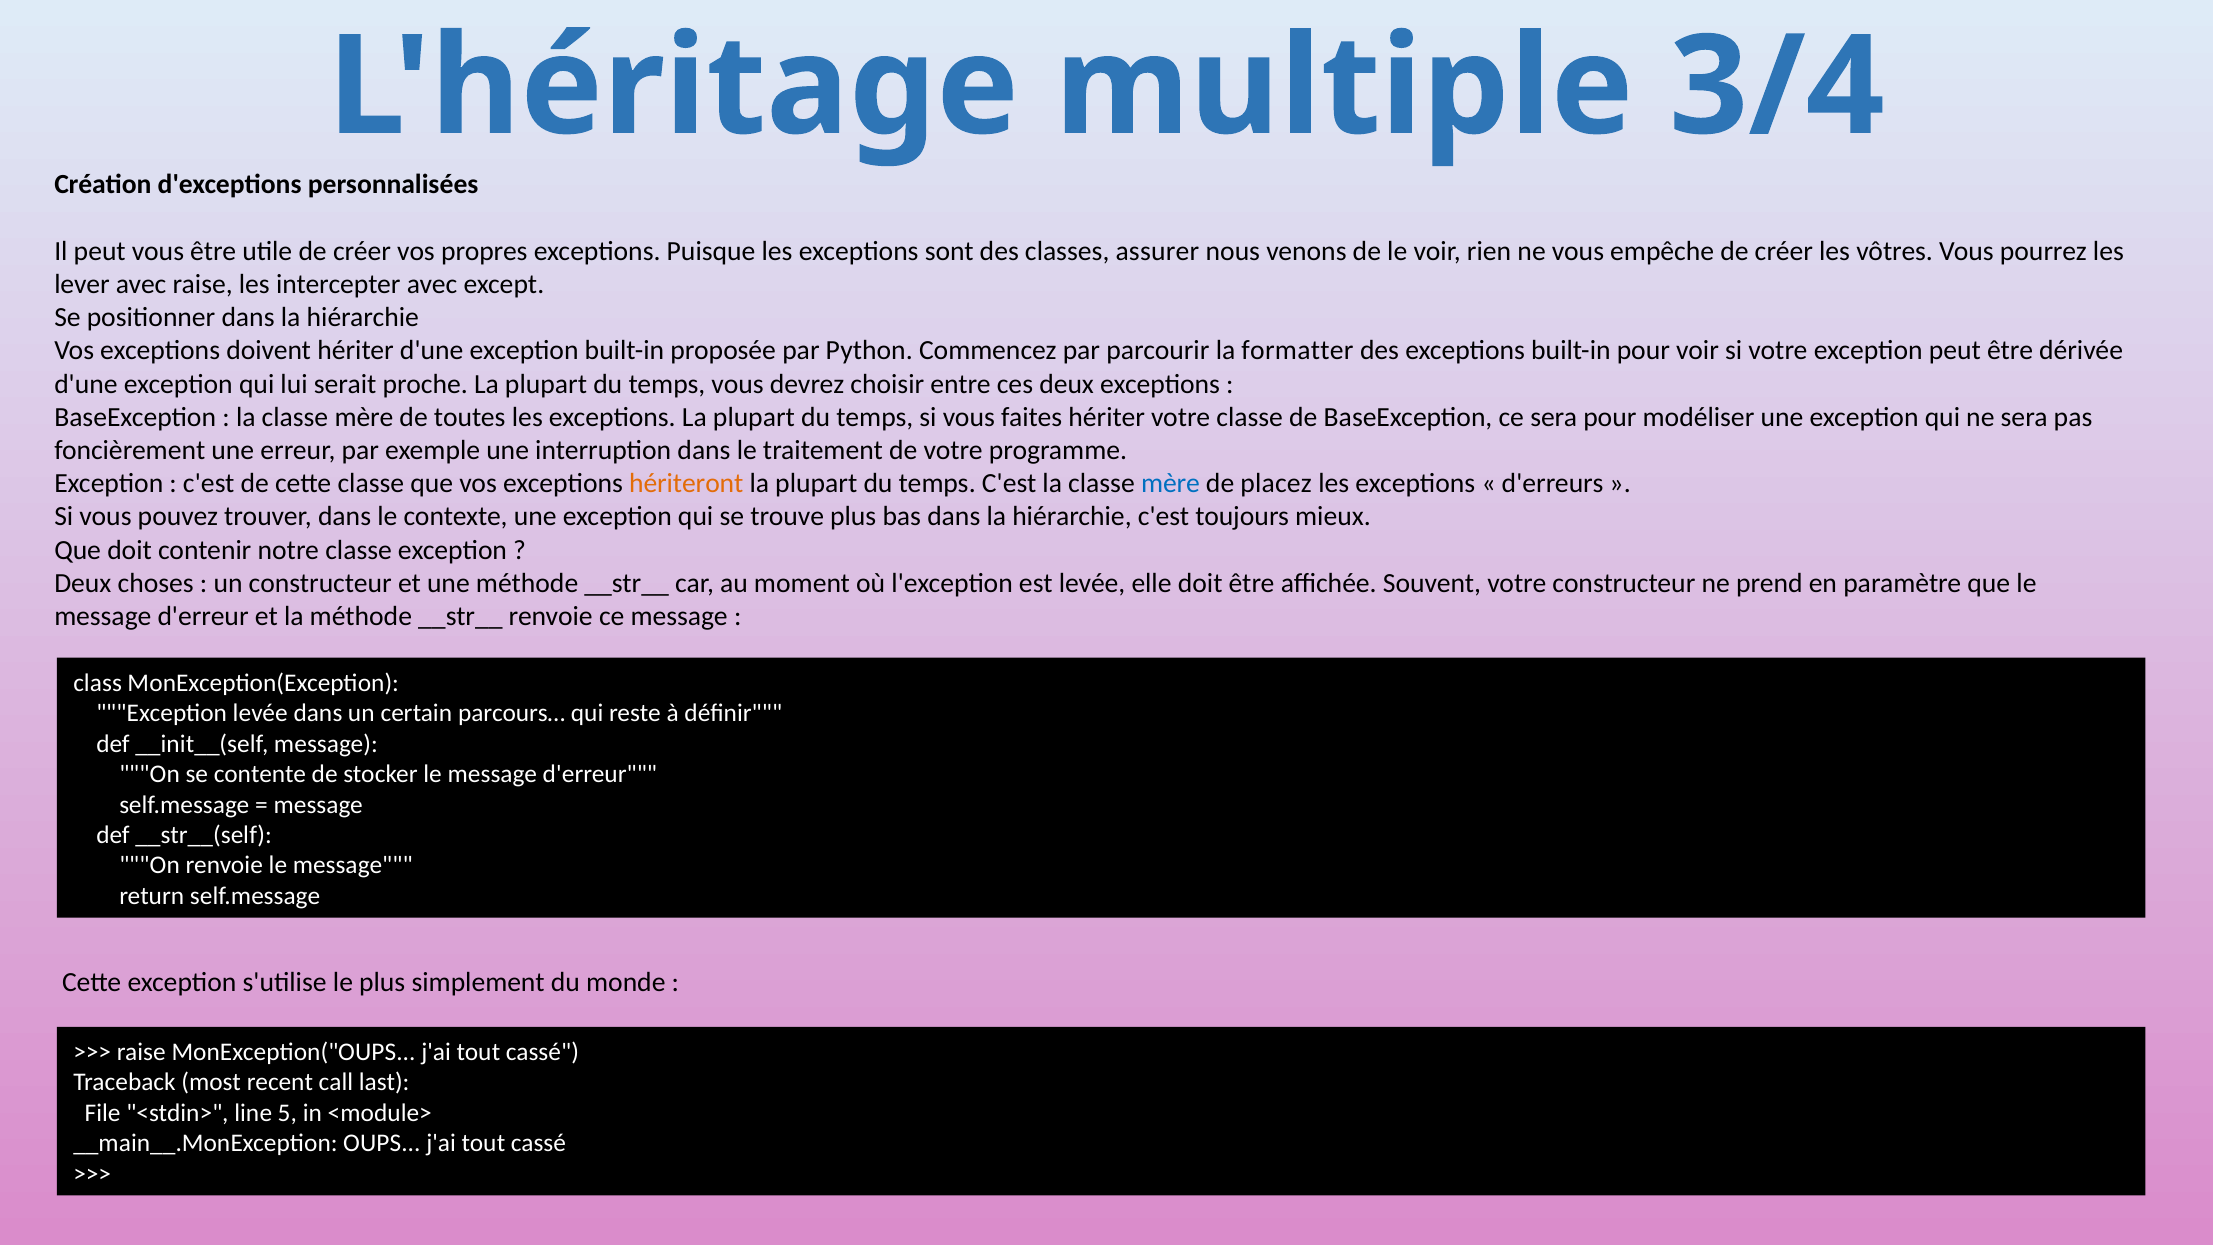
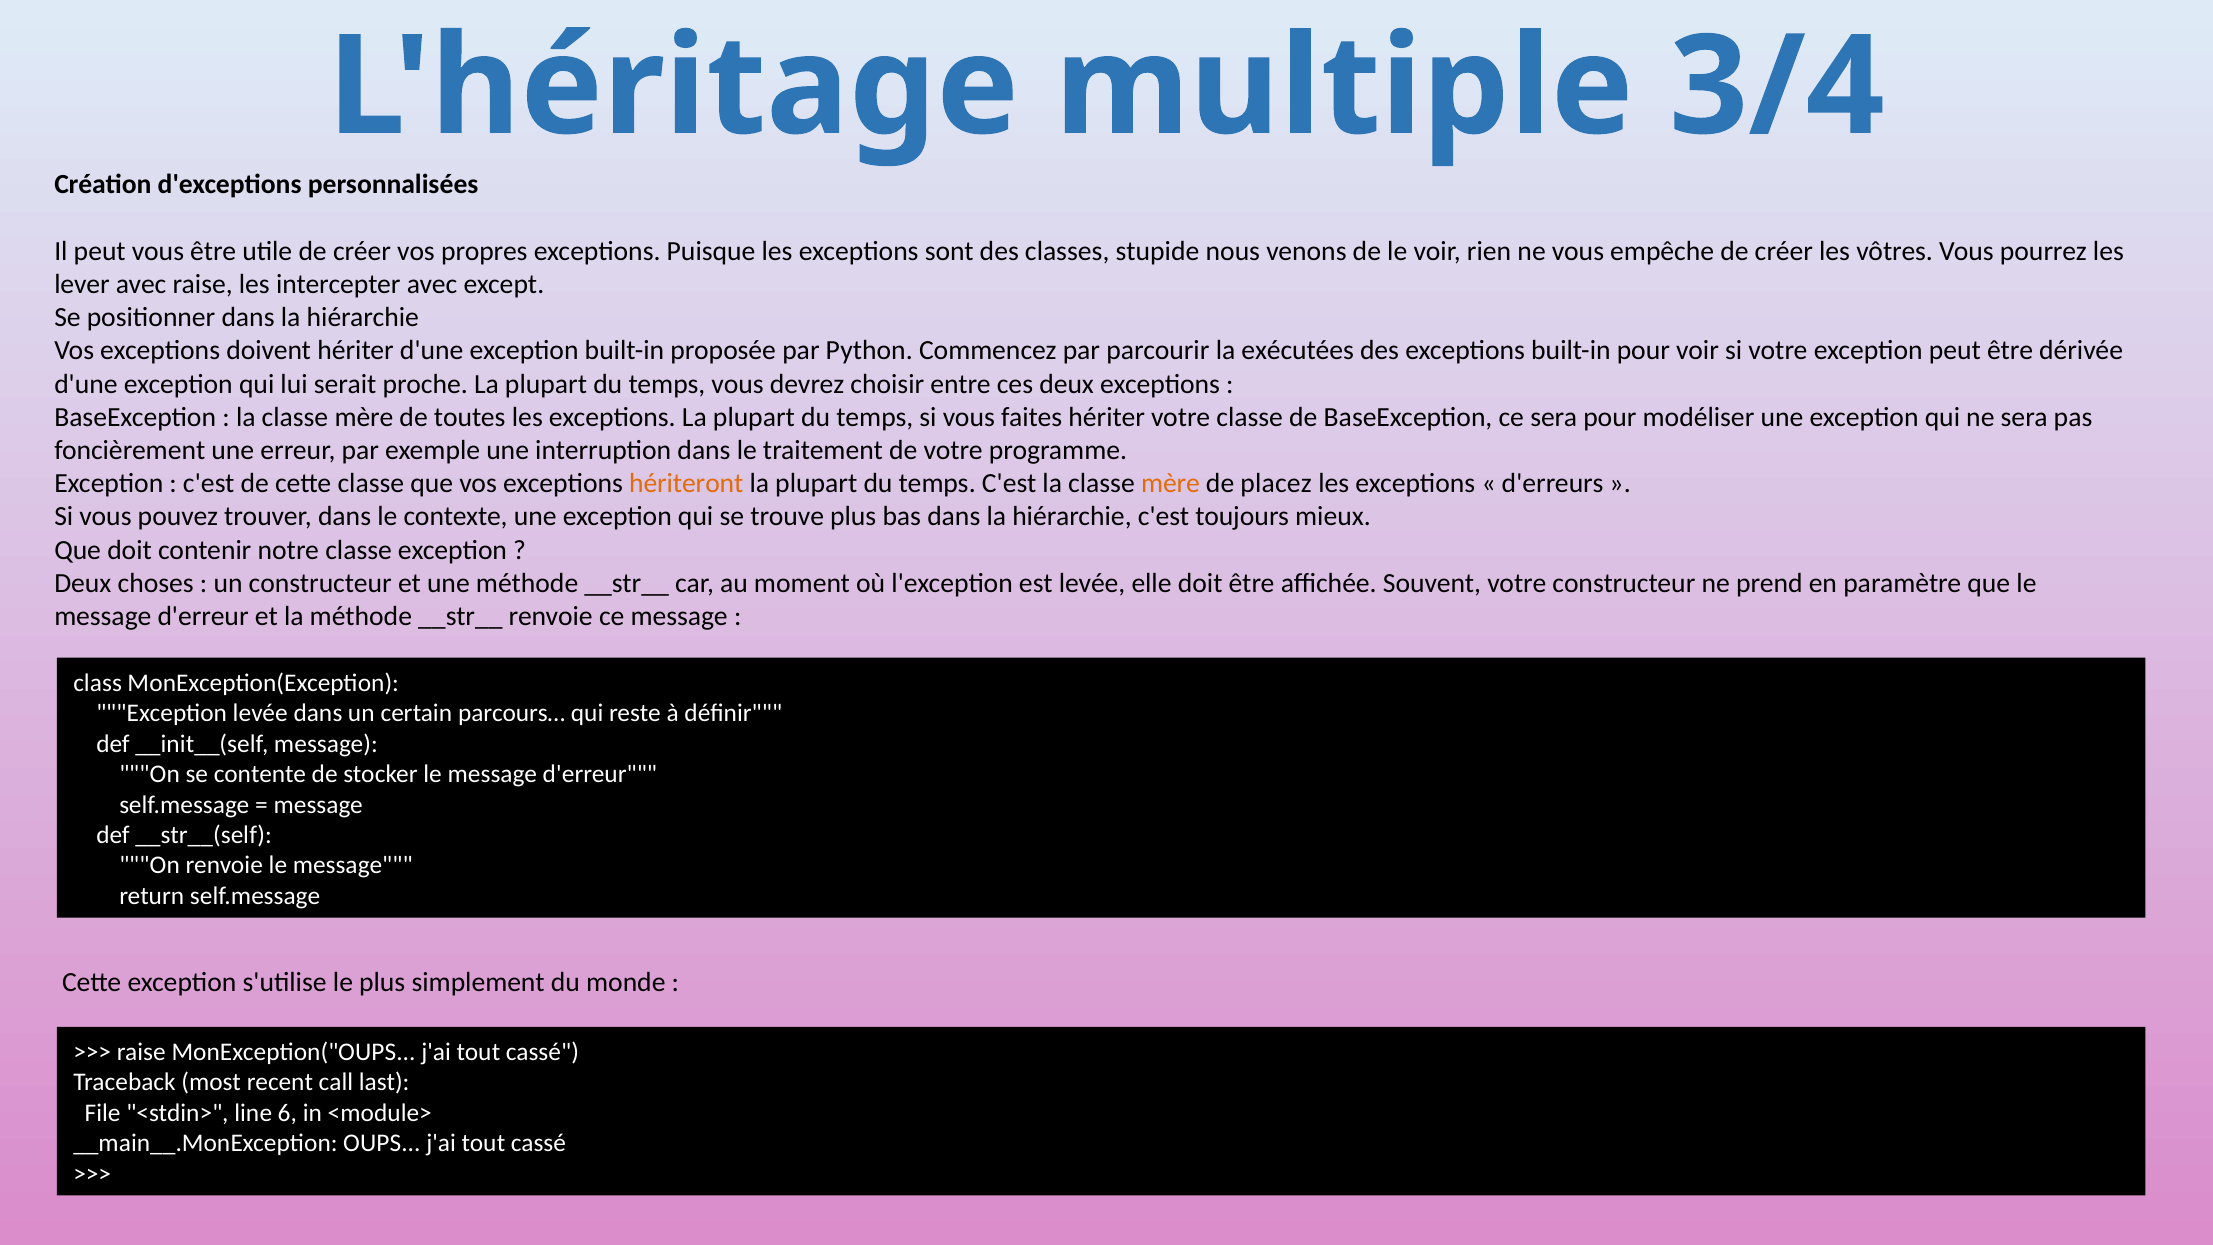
assurer: assurer -> stupide (1157, 251)
formatter: formatter -> exécutées (1298, 351)
mère colour: blue -> orange (1170, 484)
5: 5 -> 6 (287, 1113)
